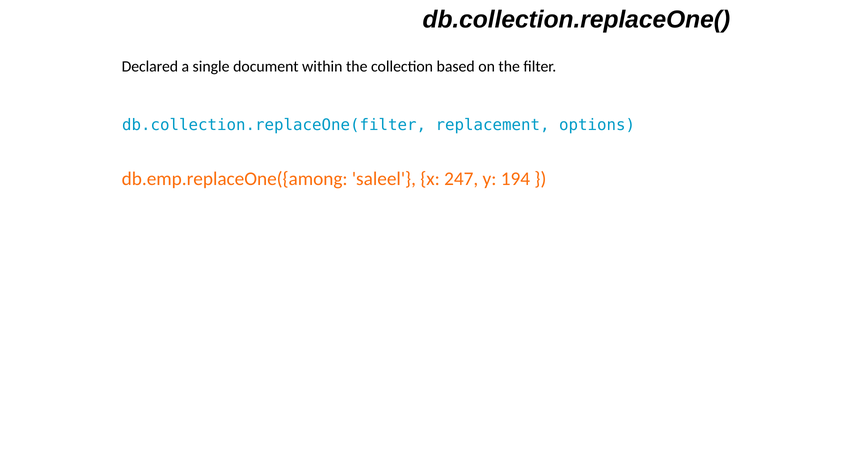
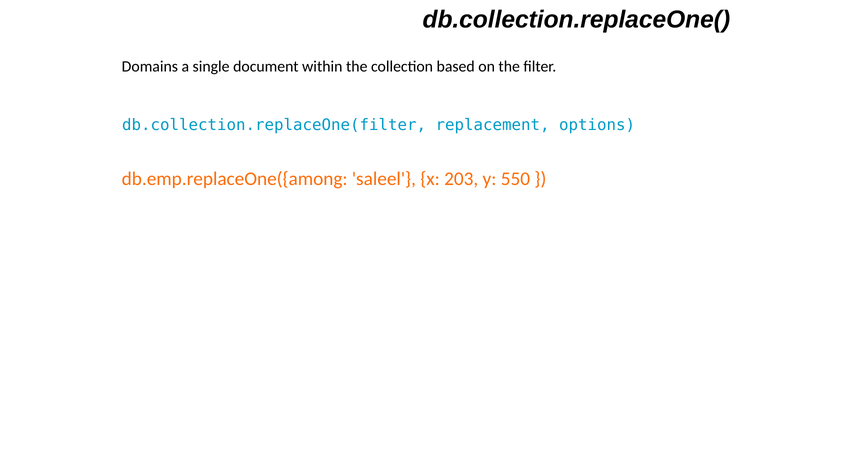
Declared: Declared -> Domains (150, 66)
247: 247 -> 203 (461, 179)
194: 194 -> 550 (515, 179)
